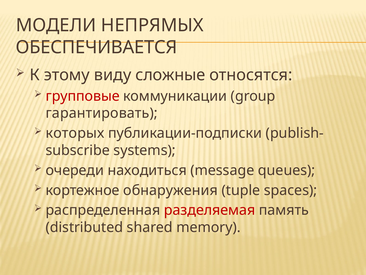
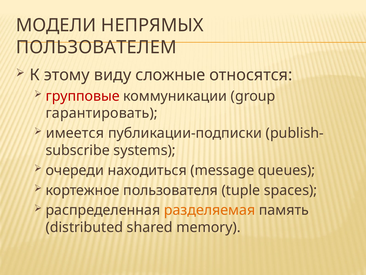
ОБЕСПЕЧИВАЕТСЯ: ОБЕСПЕЧИВАЕТСЯ -> ПОЛЬЗОВАТЕЛЕМ (96, 47)
которых: которых -> имеется (75, 133)
обнаружения: обнаружения -> пользователя (171, 190)
разделяемая colour: red -> orange (210, 210)
